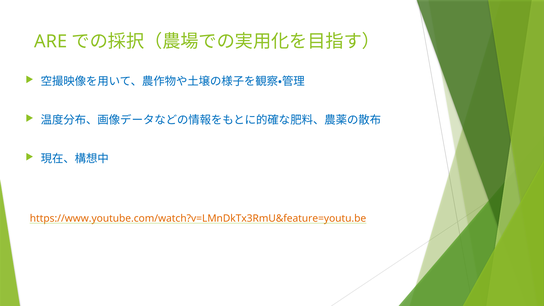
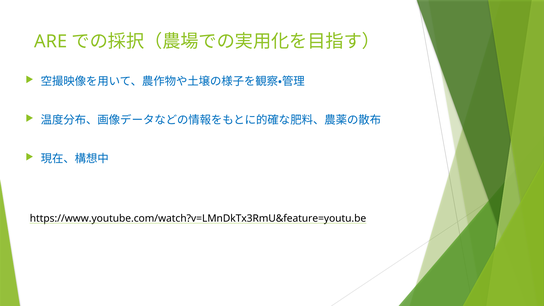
https://www.youtube.com/watch?v=LMnDkTx3RmU&feature=youtu.be colour: orange -> black (198, 219)
